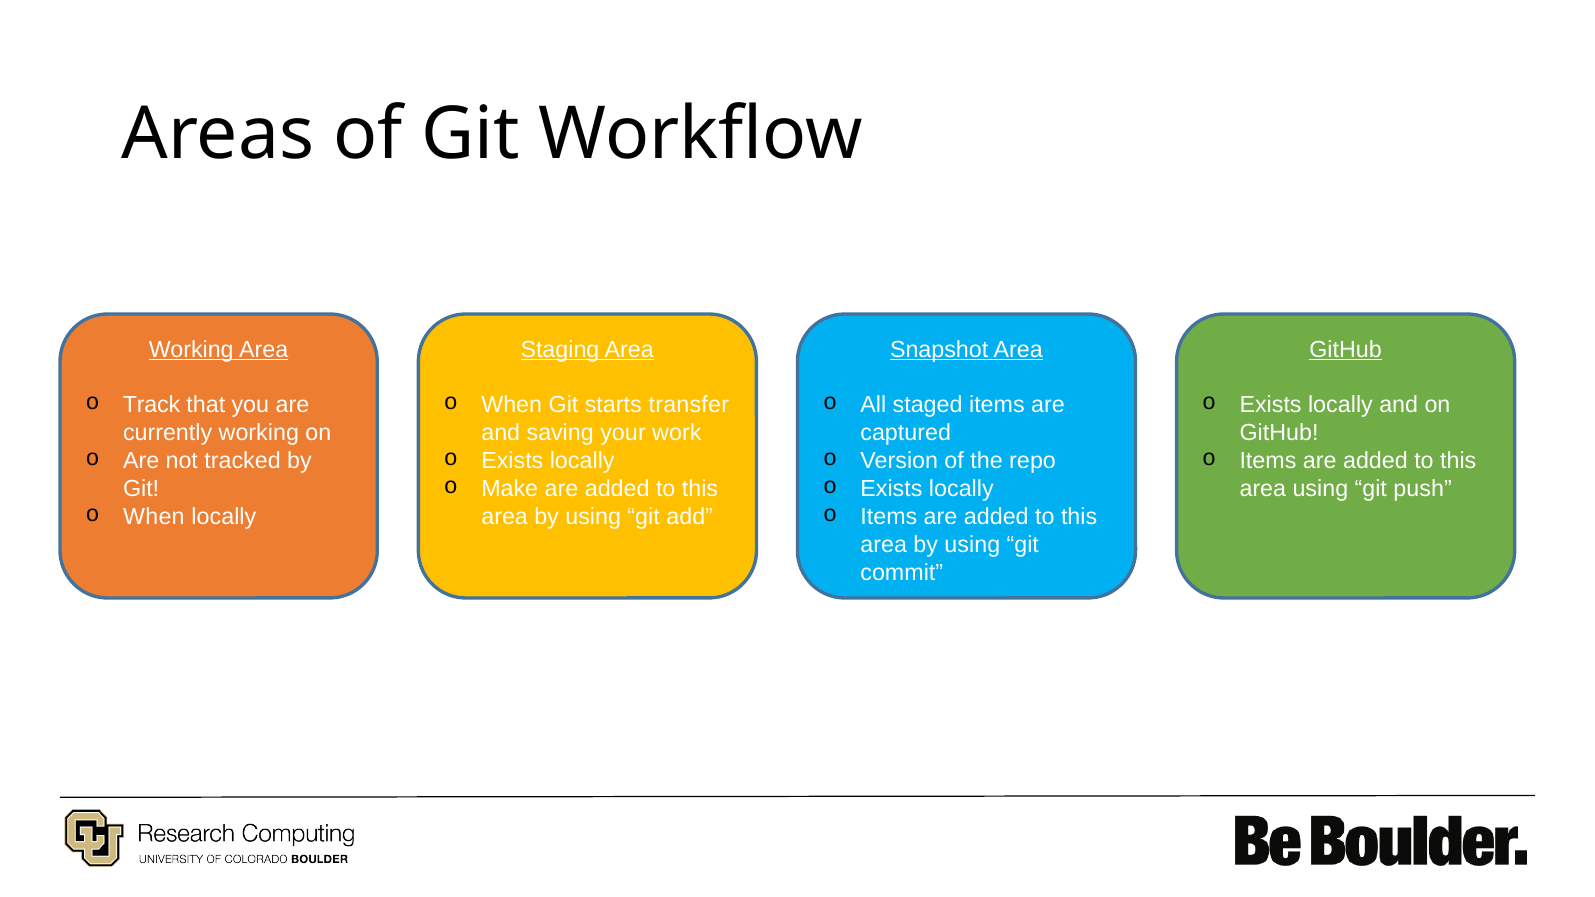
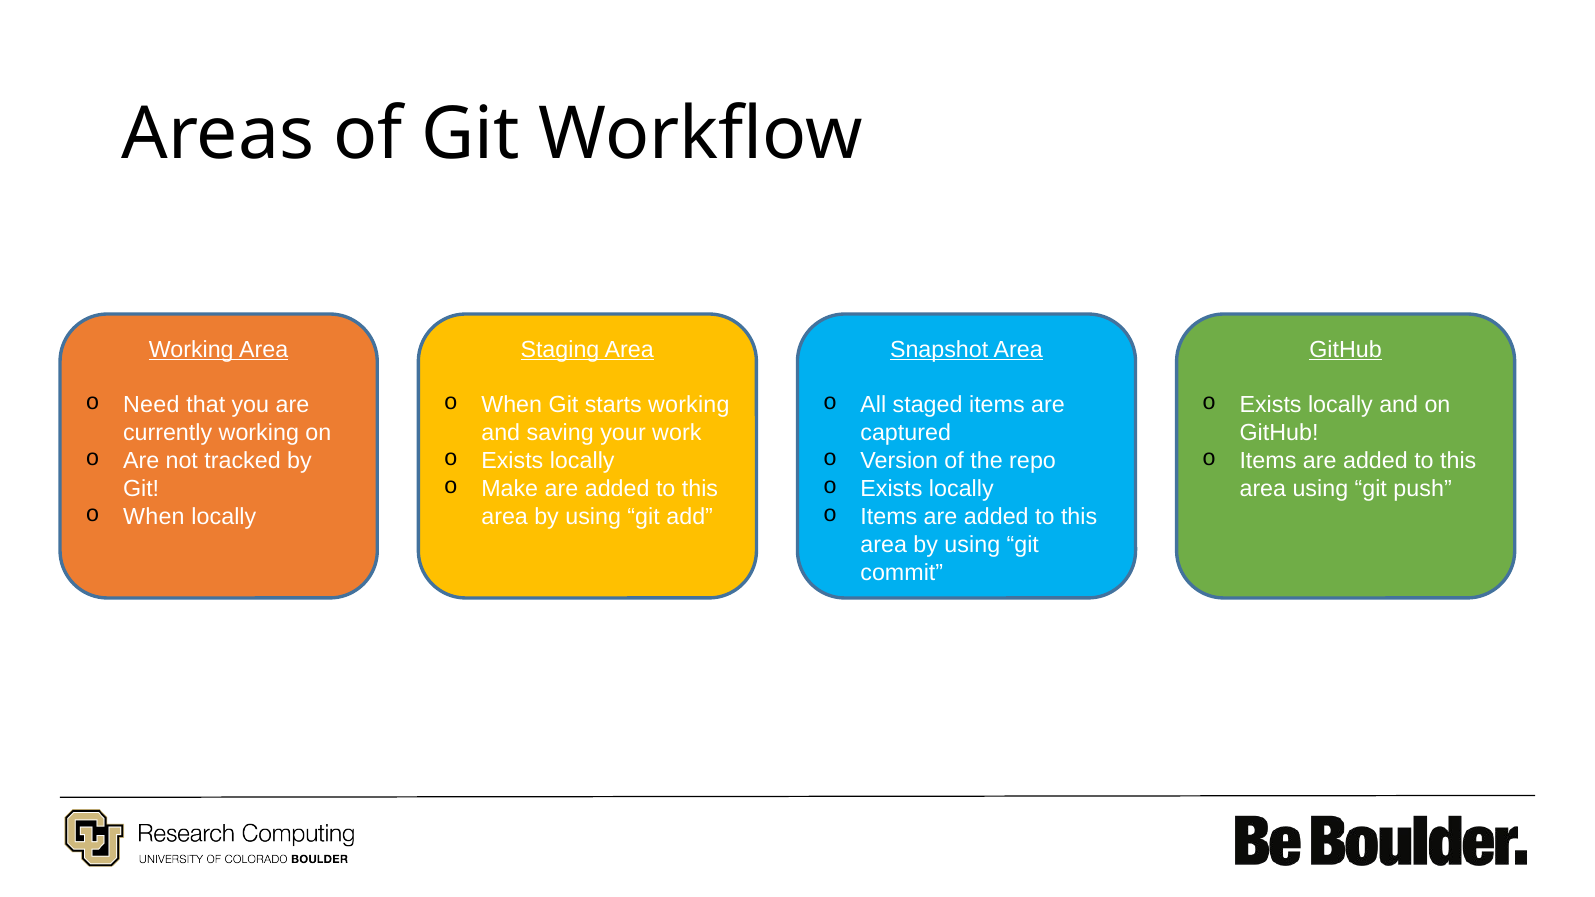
Track: Track -> Need (151, 405)
starts transfer: transfer -> working (689, 405)
